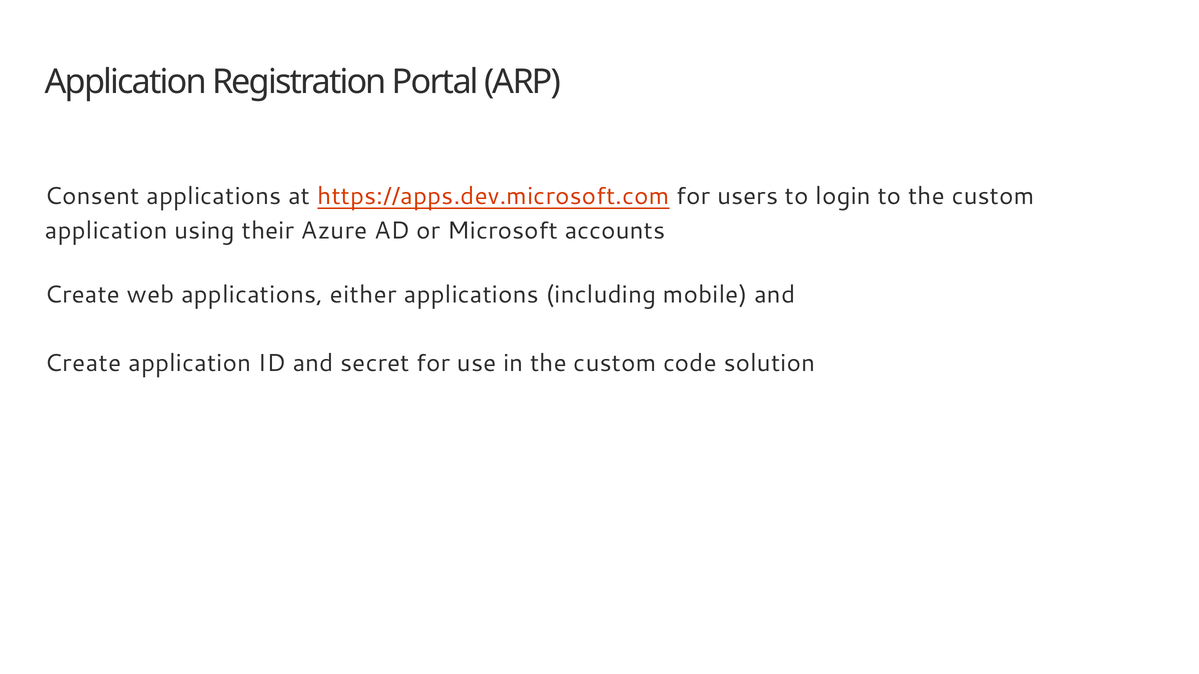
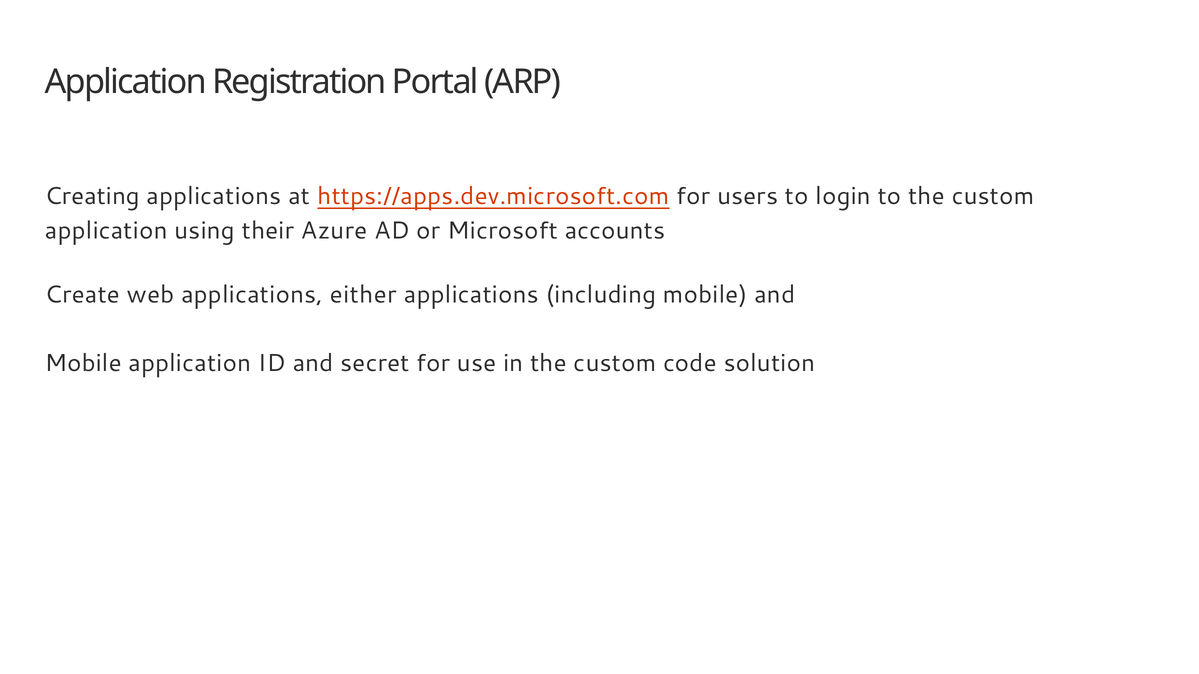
Consent: Consent -> Creating (92, 196)
Create: Create -> Mobile (83, 363)
